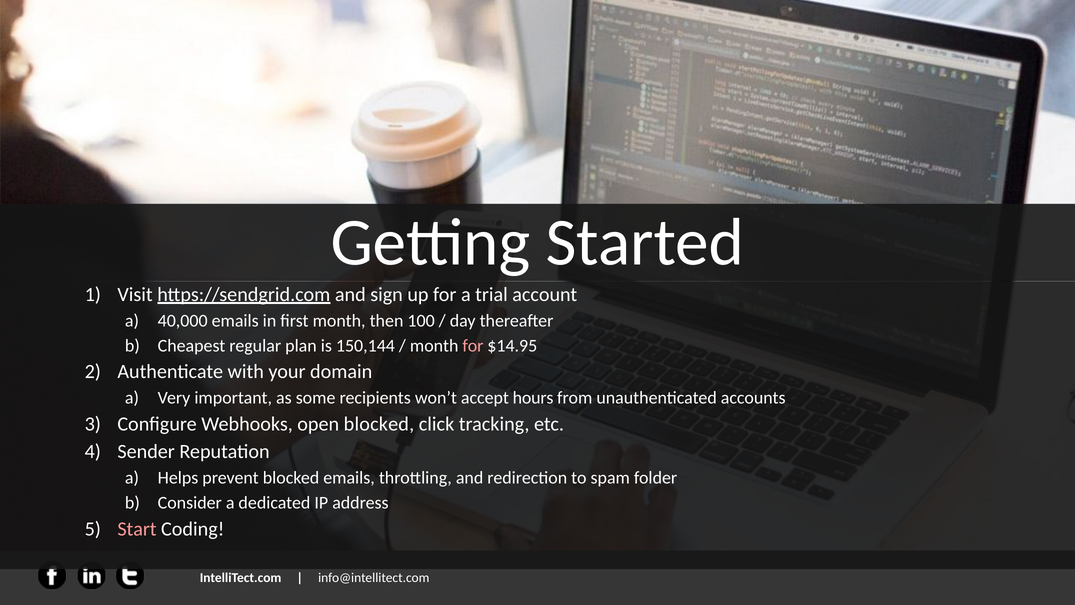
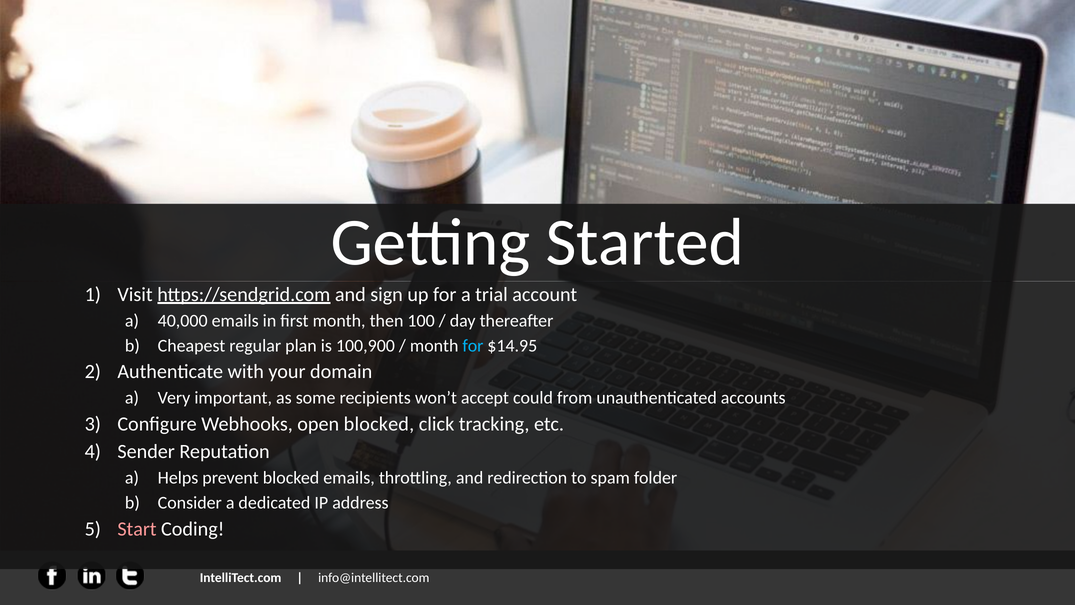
150,144: 150,144 -> 100,900 (365, 346)
for colour: pink -> light blue (473, 346)
hours: hours -> could (533, 398)
